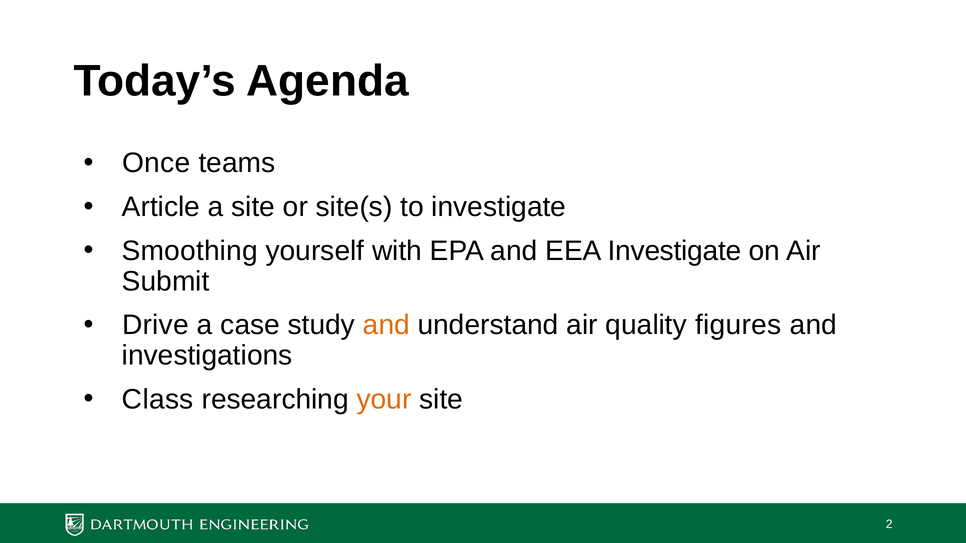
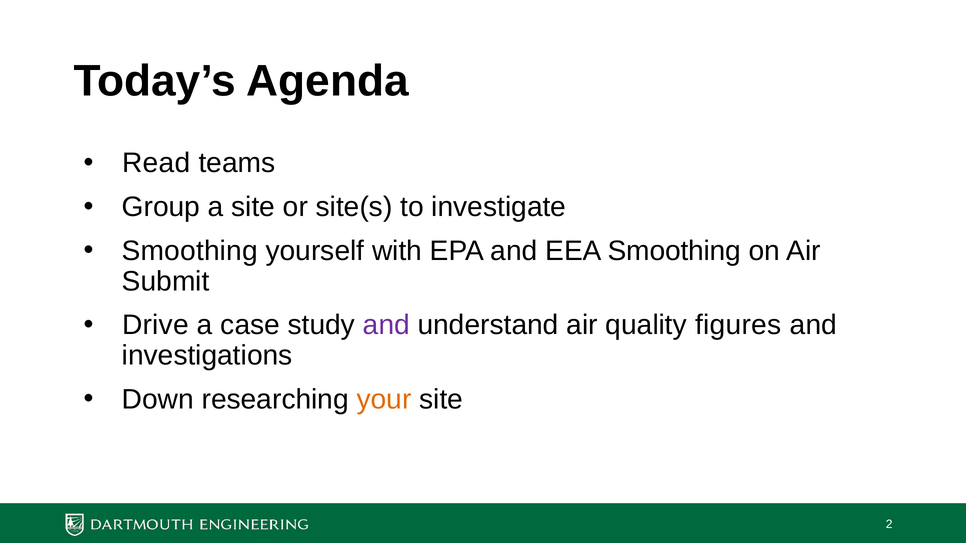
Once: Once -> Read (156, 163)
Article: Article -> Group (161, 207)
EEA Investigate: Investigate -> Smoothing (675, 251)
and colour: orange -> purple (386, 325)
Class: Class -> Down (158, 400)
